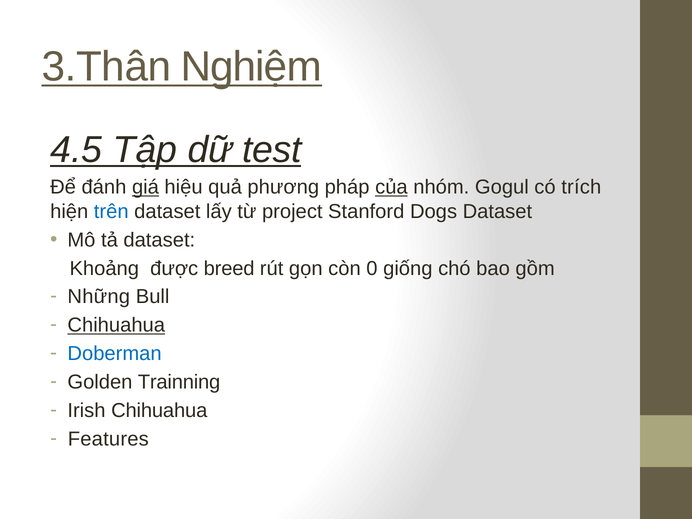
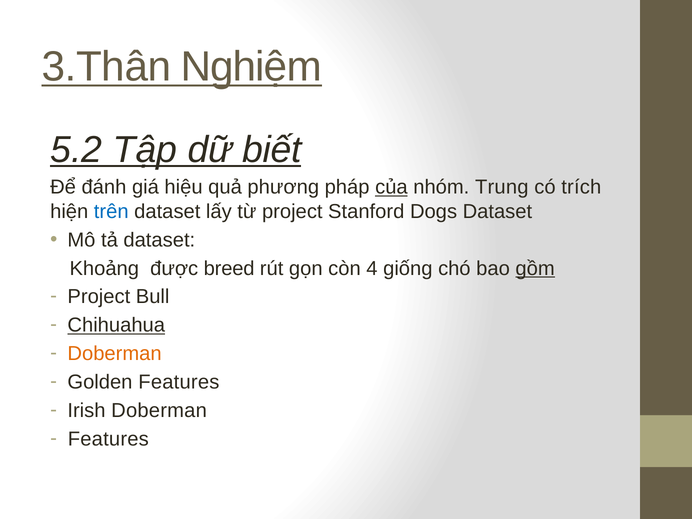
4.5: 4.5 -> 5.2 (76, 150)
test: test -> biết (272, 150)
giá underline: present -> none (145, 187)
Gogul: Gogul -> Trung (502, 187)
0: 0 -> 4 (372, 268)
gồm underline: none -> present (535, 268)
Những: Những -> Project (99, 297)
Doberman colour: blue -> orange (115, 354)
Golden Trainning: Trainning -> Features (179, 382)
Irish Chihuahua: Chihuahua -> Doberman (159, 411)
